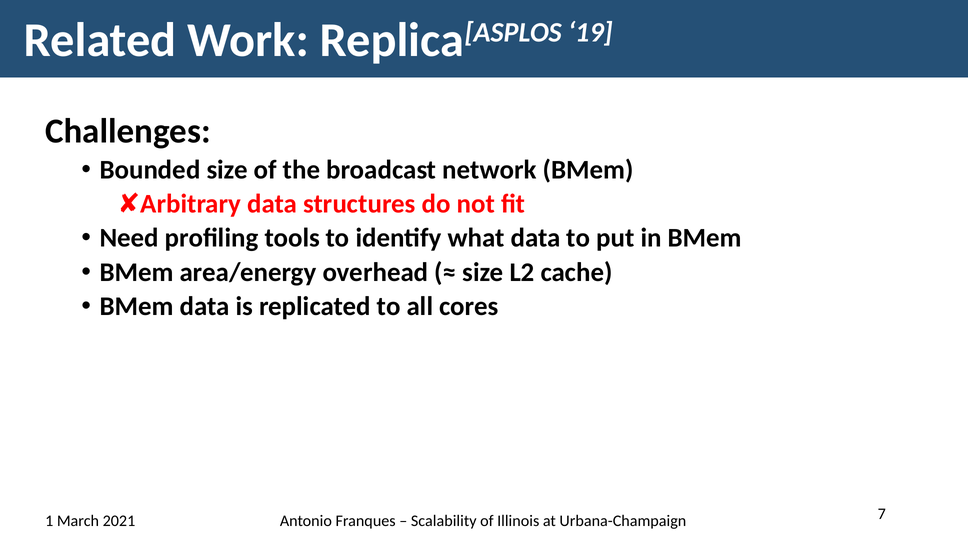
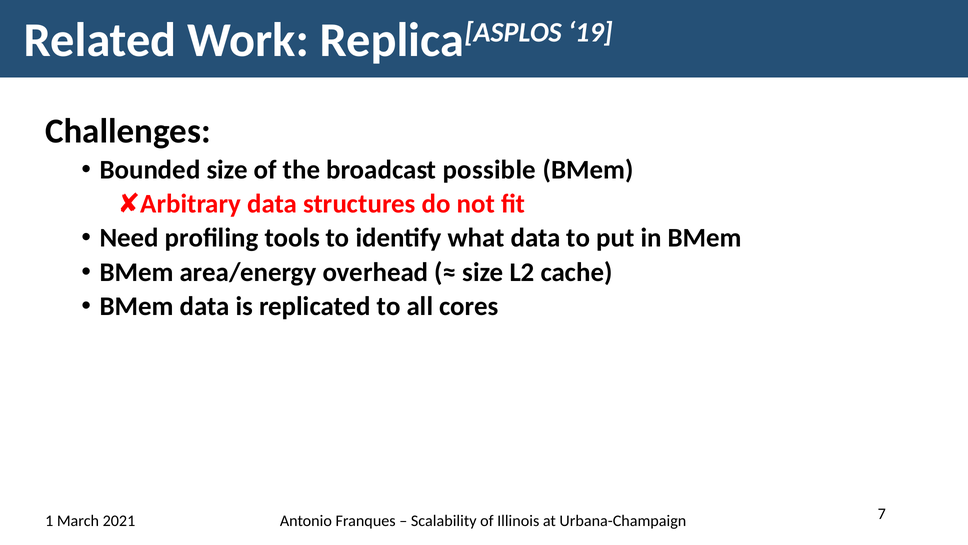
network: network -> possible (489, 170)
